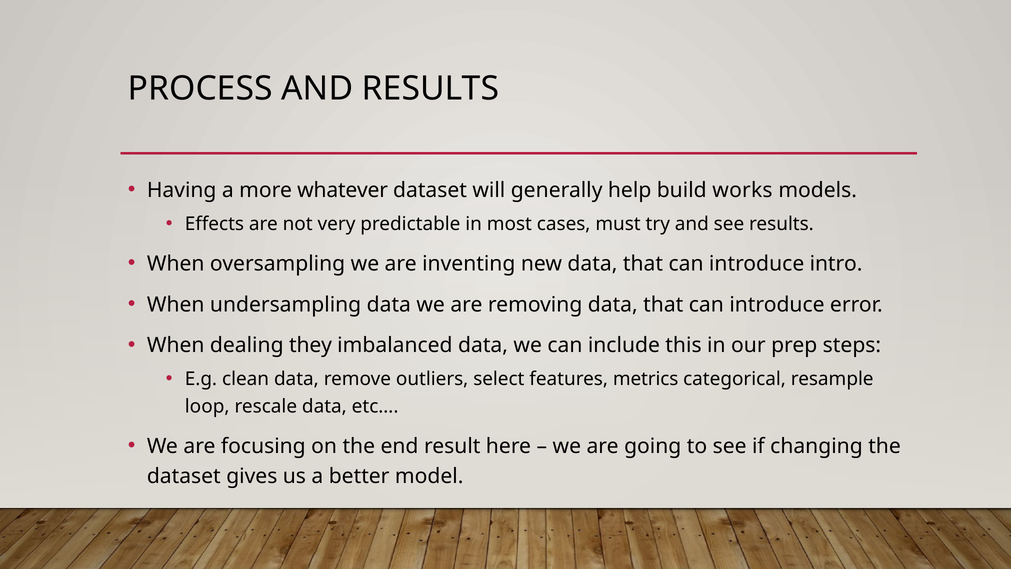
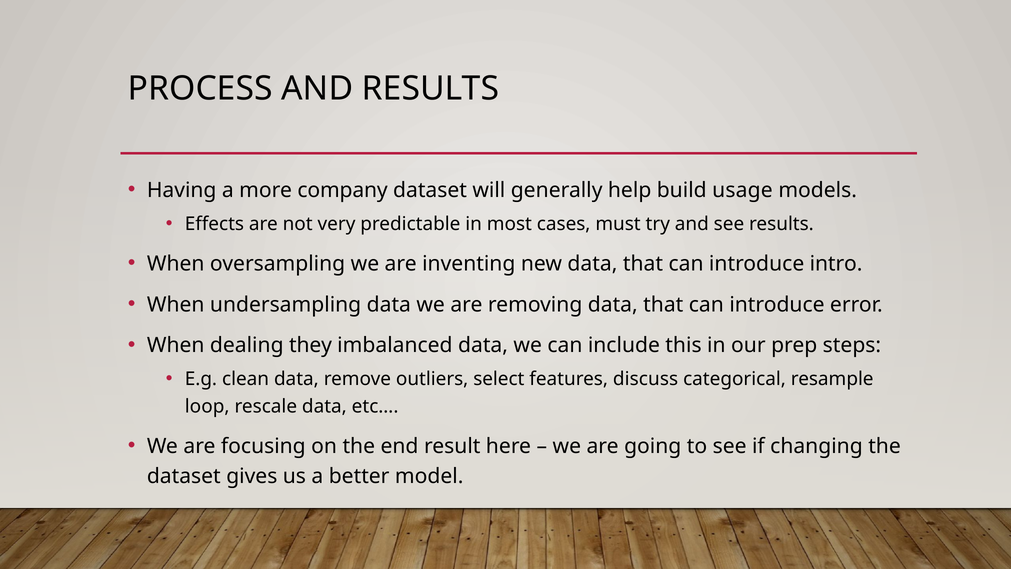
whatever: whatever -> company (343, 190)
works: works -> usage (742, 190)
metrics: metrics -> discuss (646, 379)
